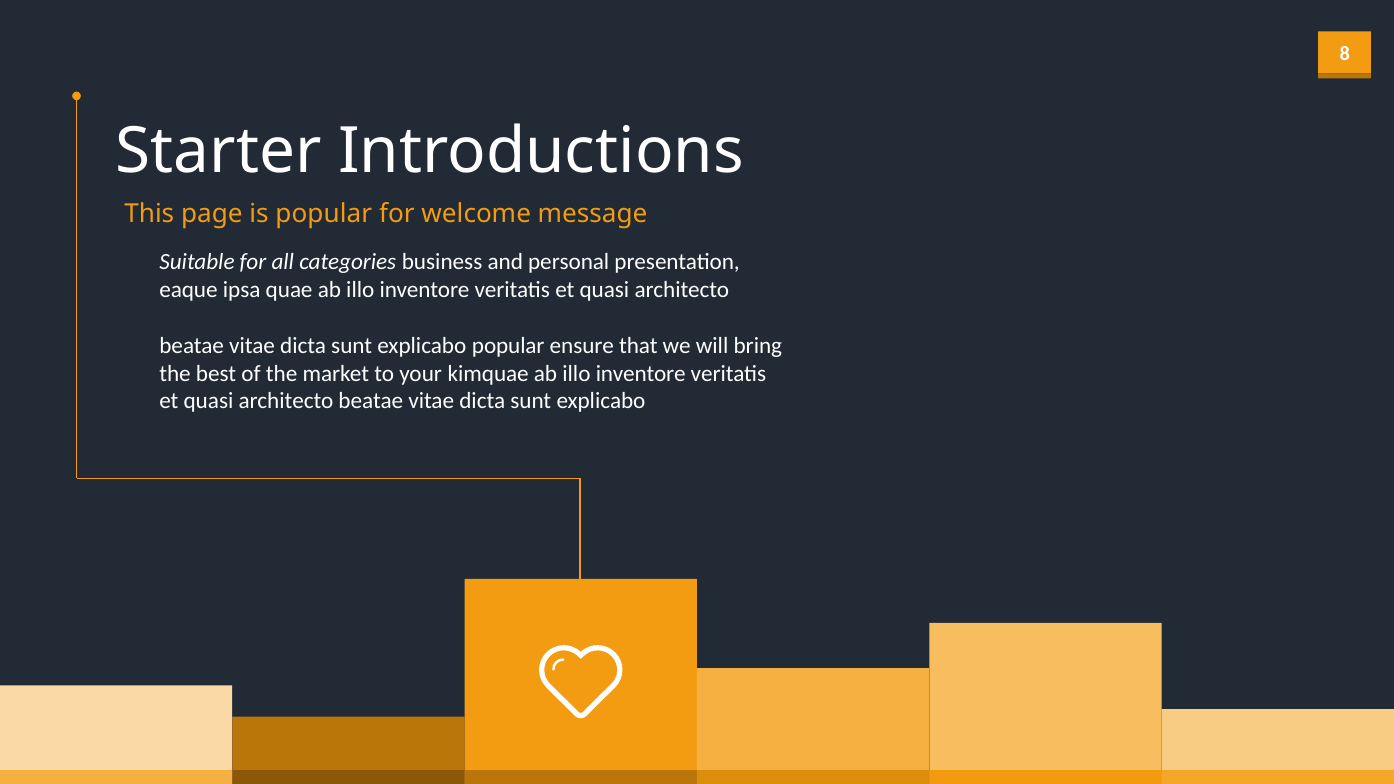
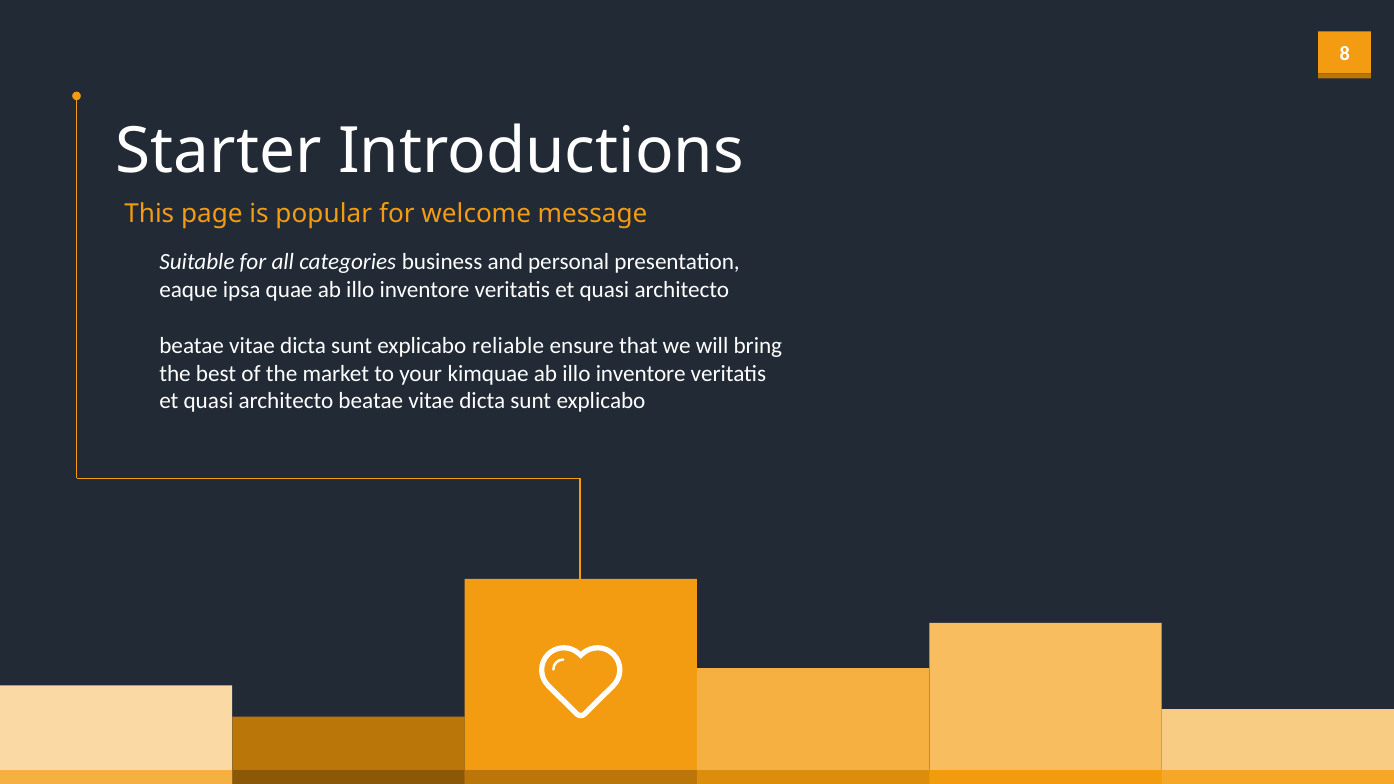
explicabo popular: popular -> reliable (508, 346)
